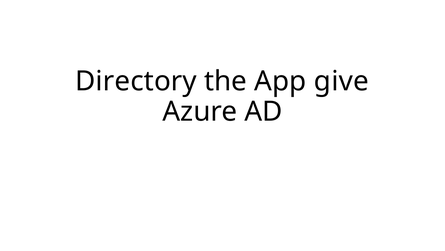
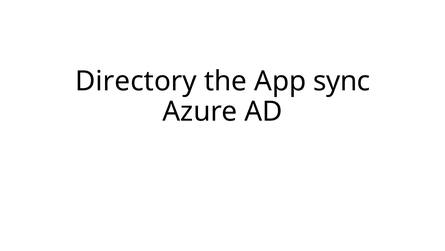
give: give -> sync (342, 81)
